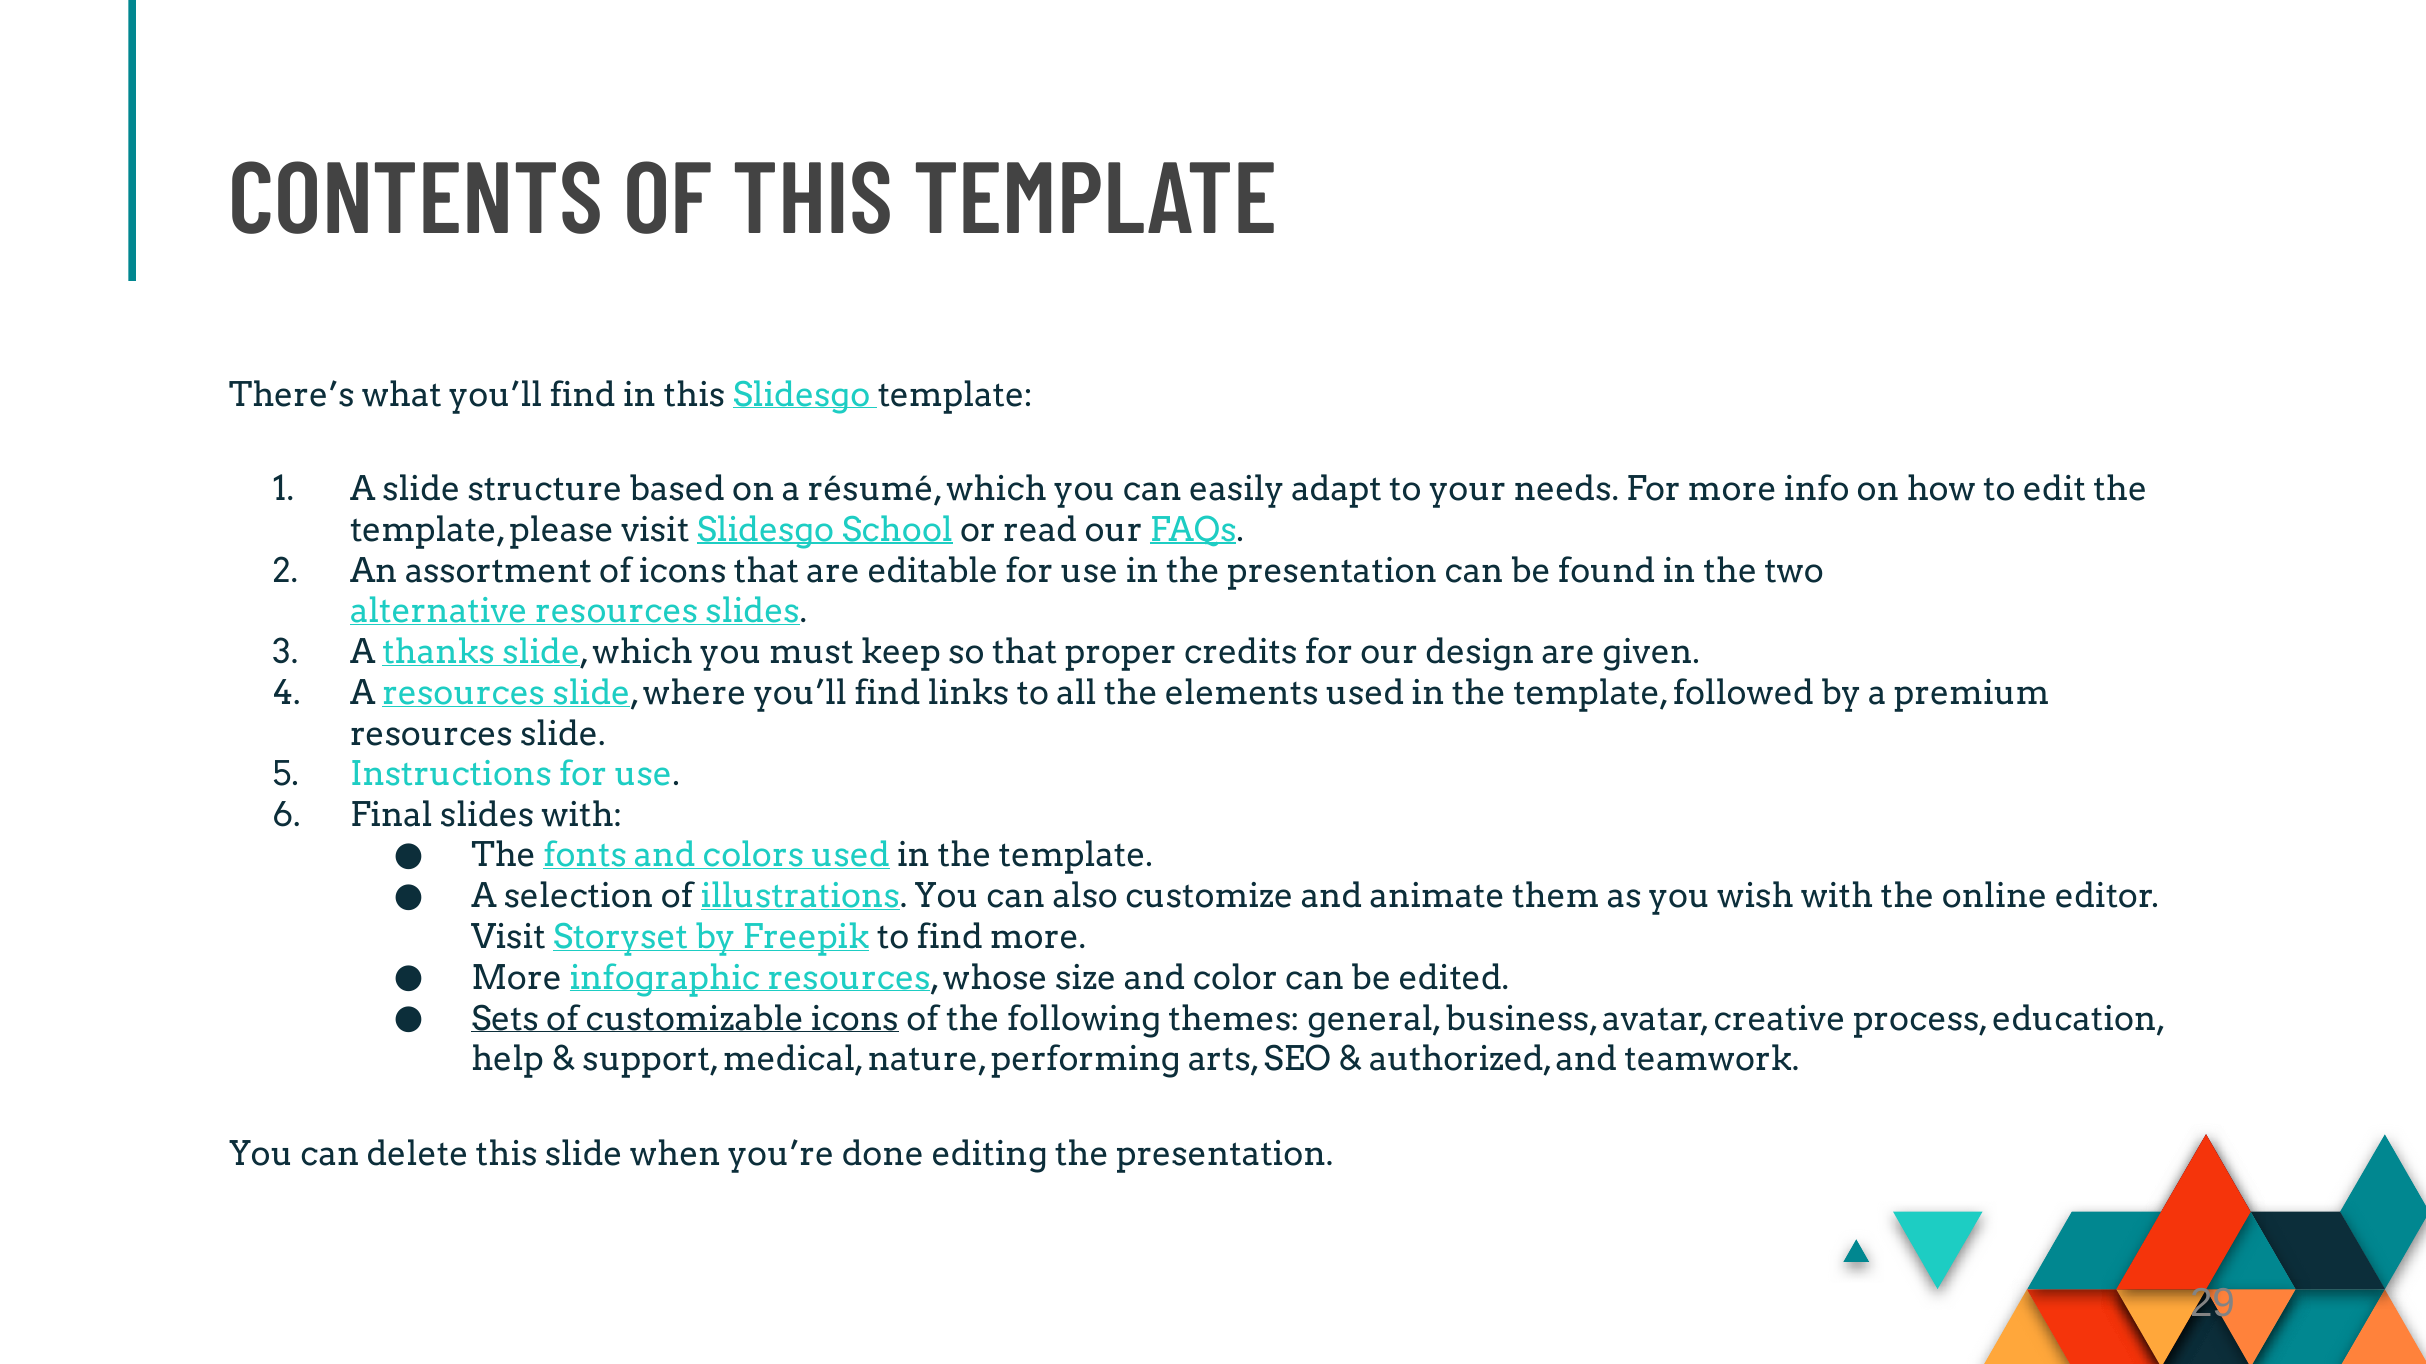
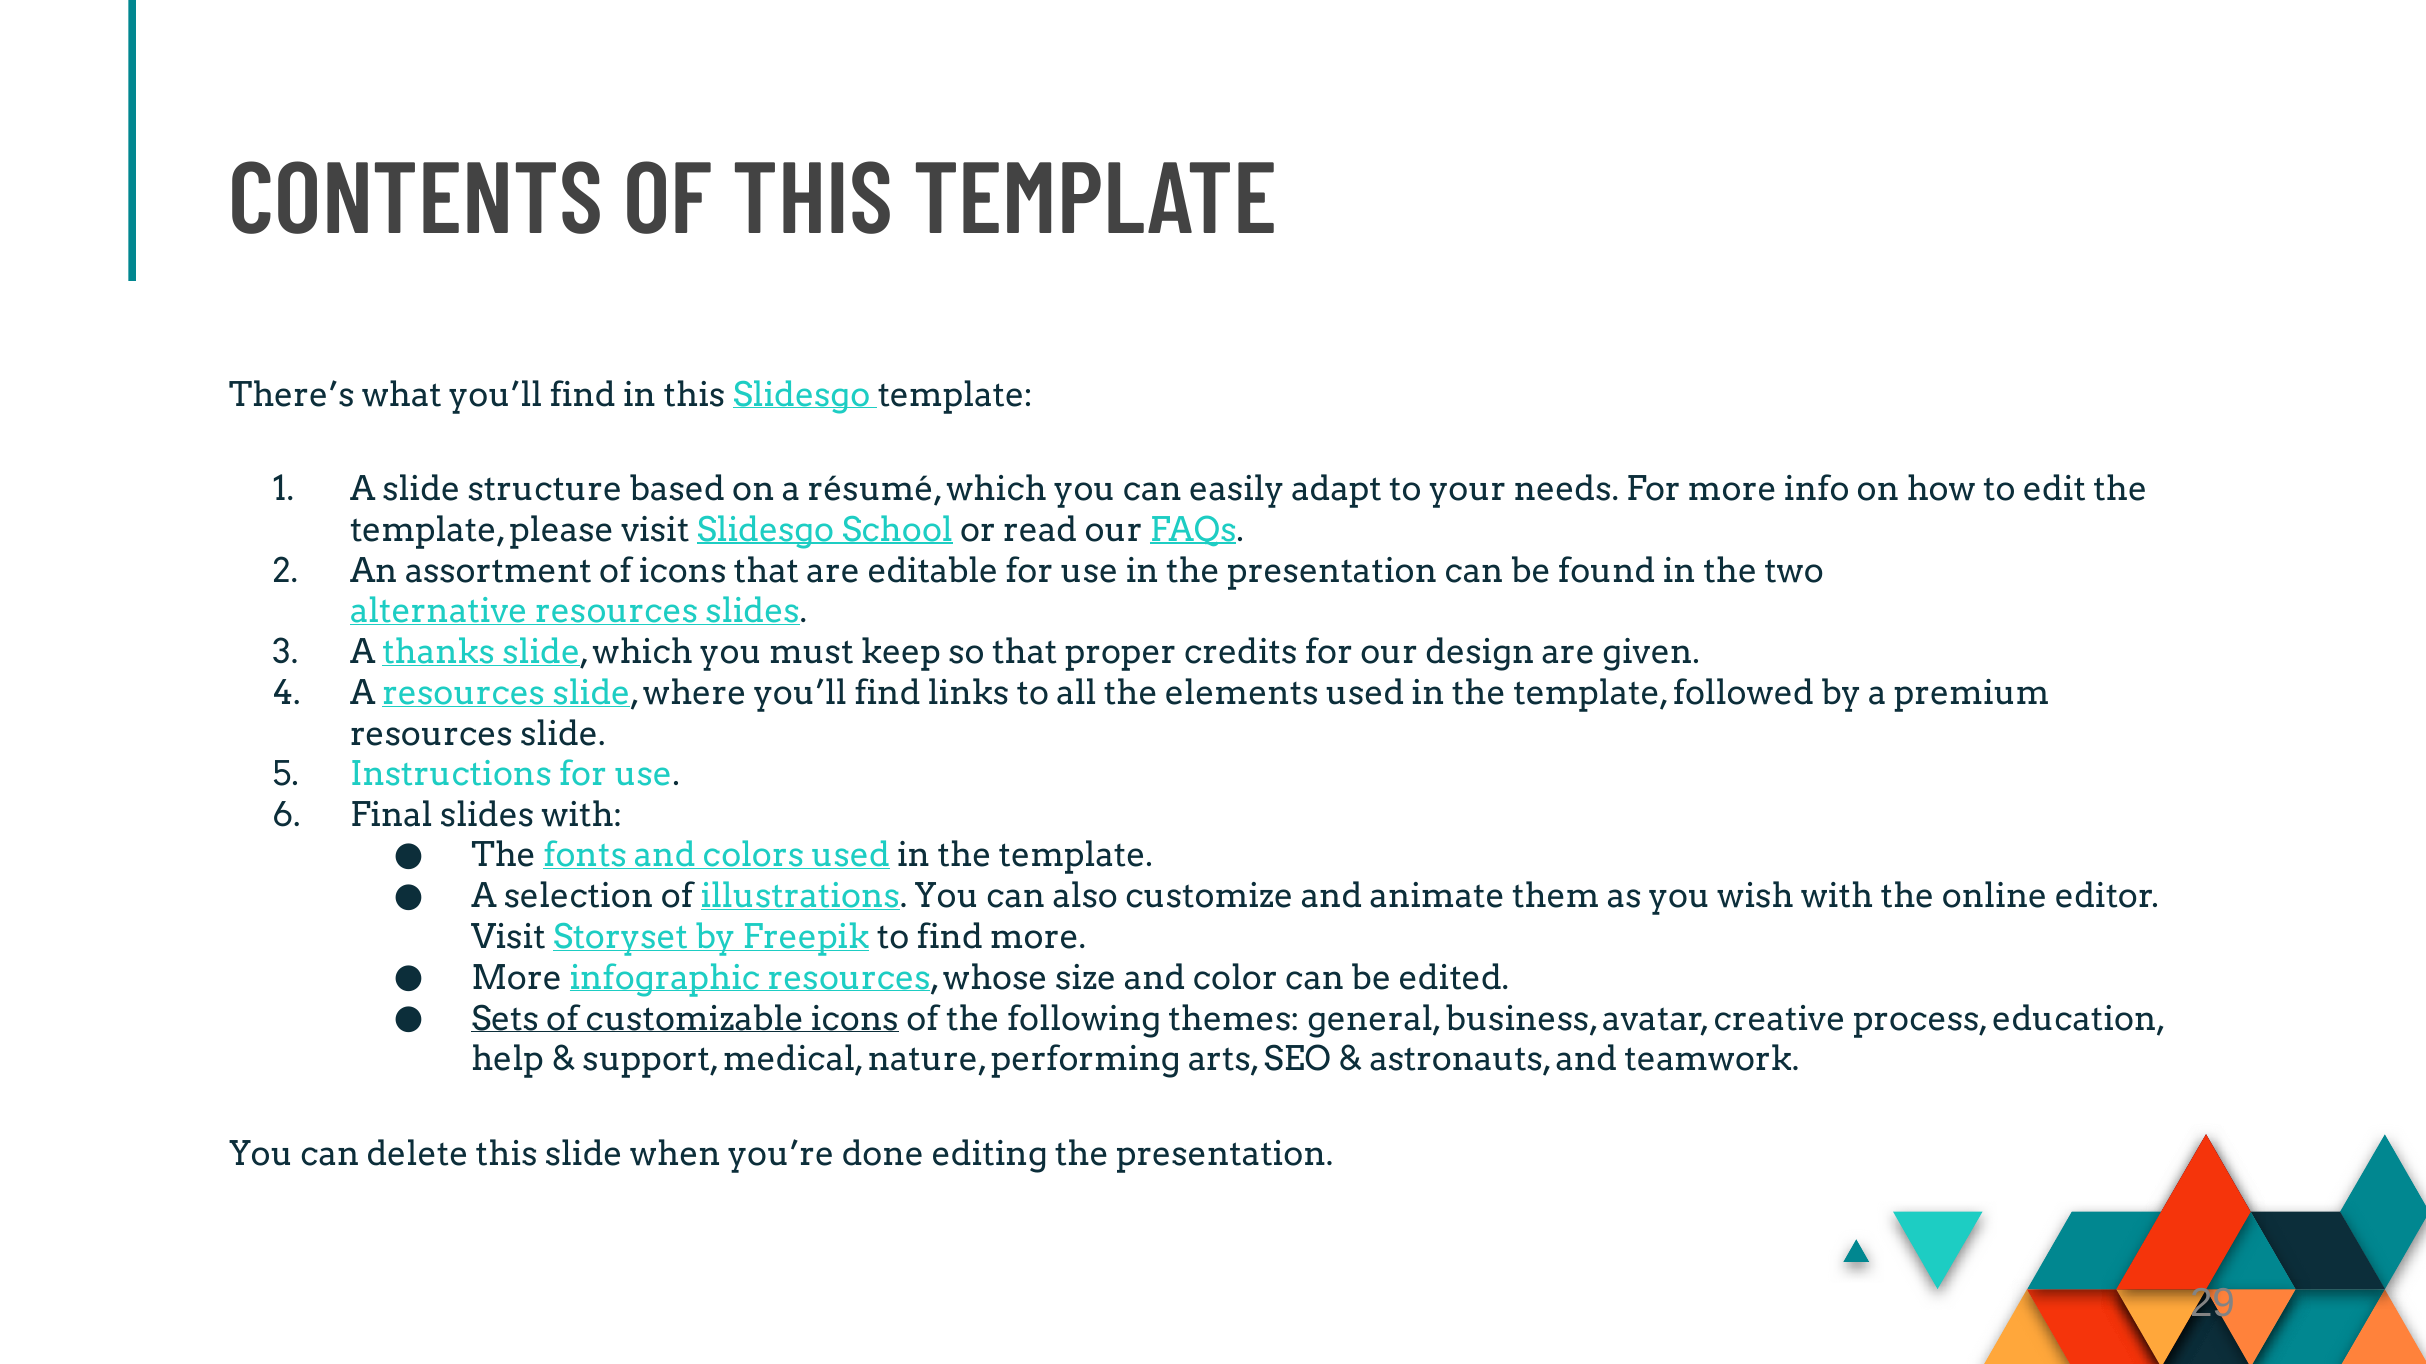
authorized: authorized -> astronauts (1461, 1060)
